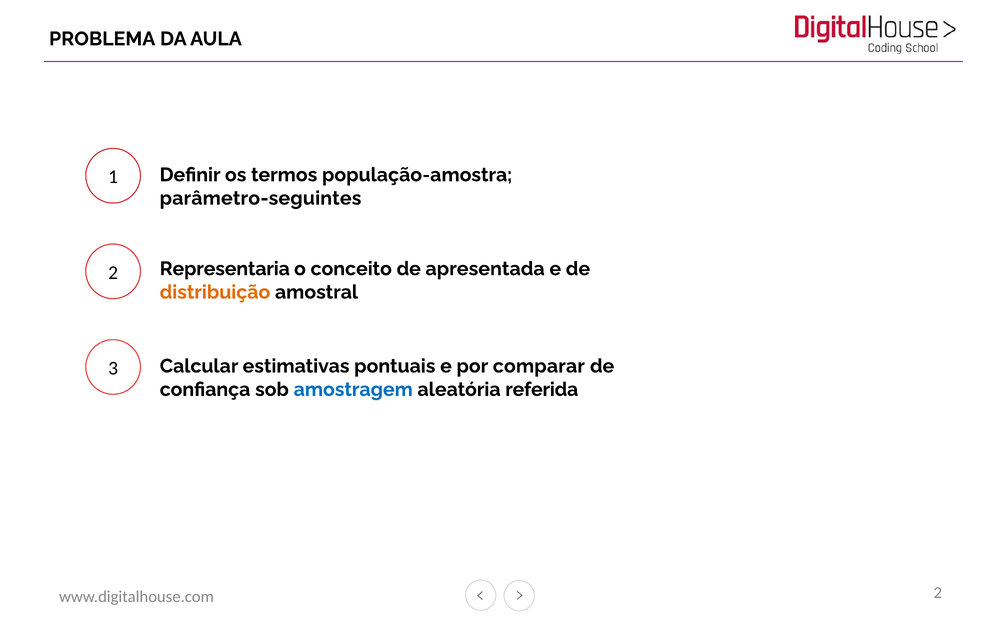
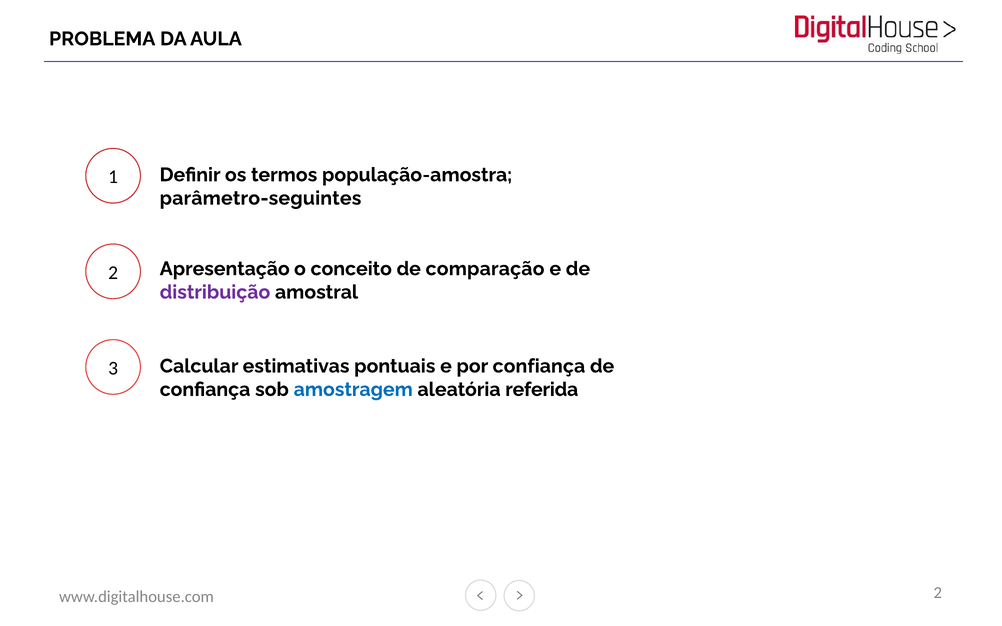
Representaria: Representaria -> Apresentação (225, 269)
apresentada: apresentada -> comparação (485, 269)
distribuição colour: orange -> purple (215, 292)
por comparar: comparar -> confiança (539, 366)
